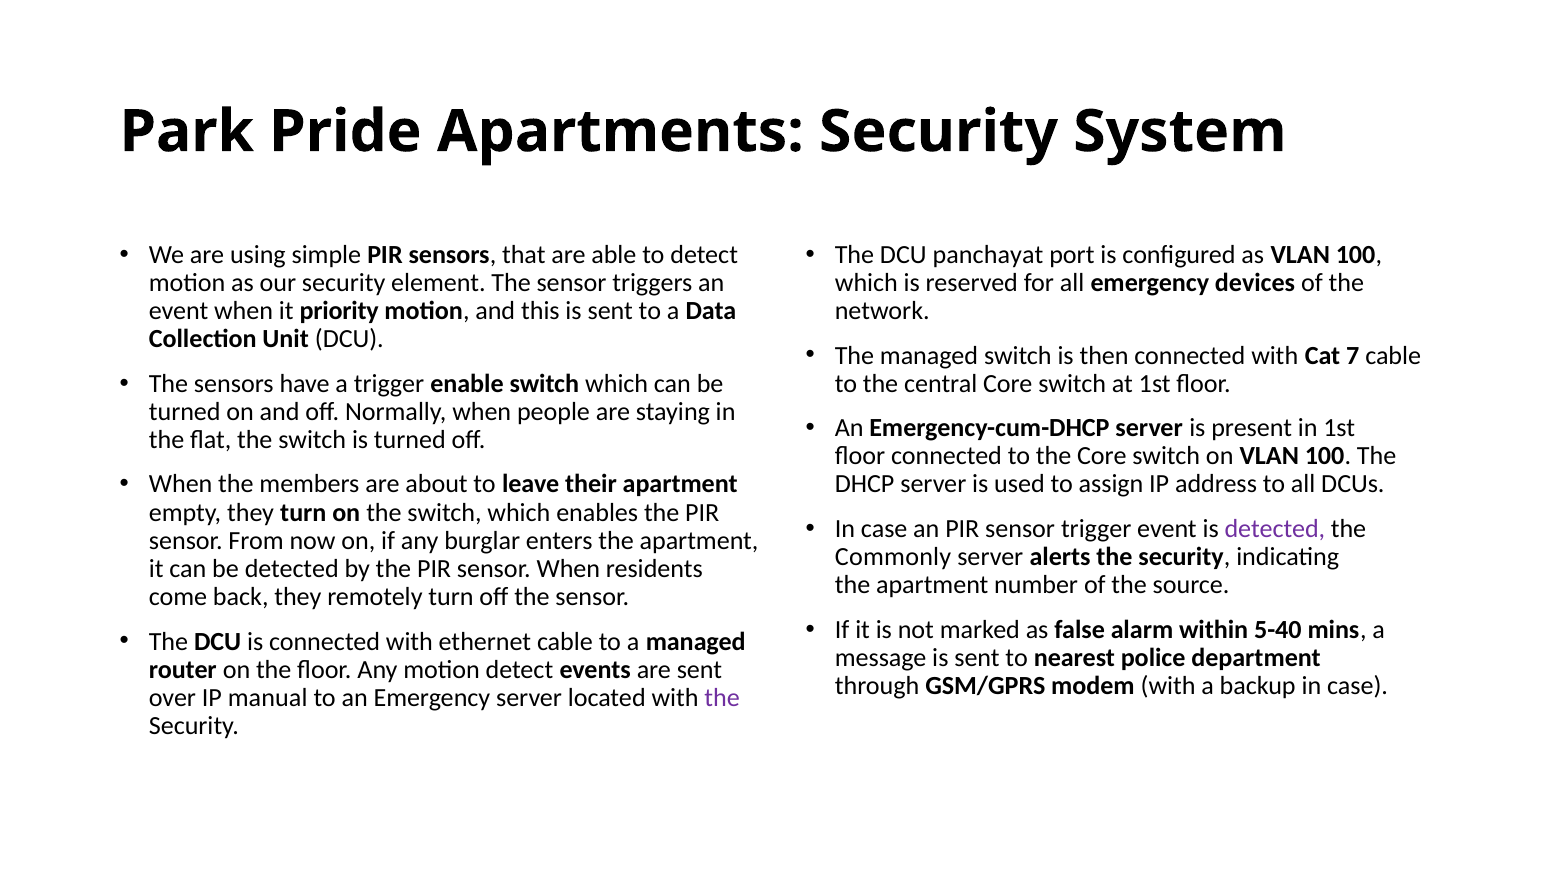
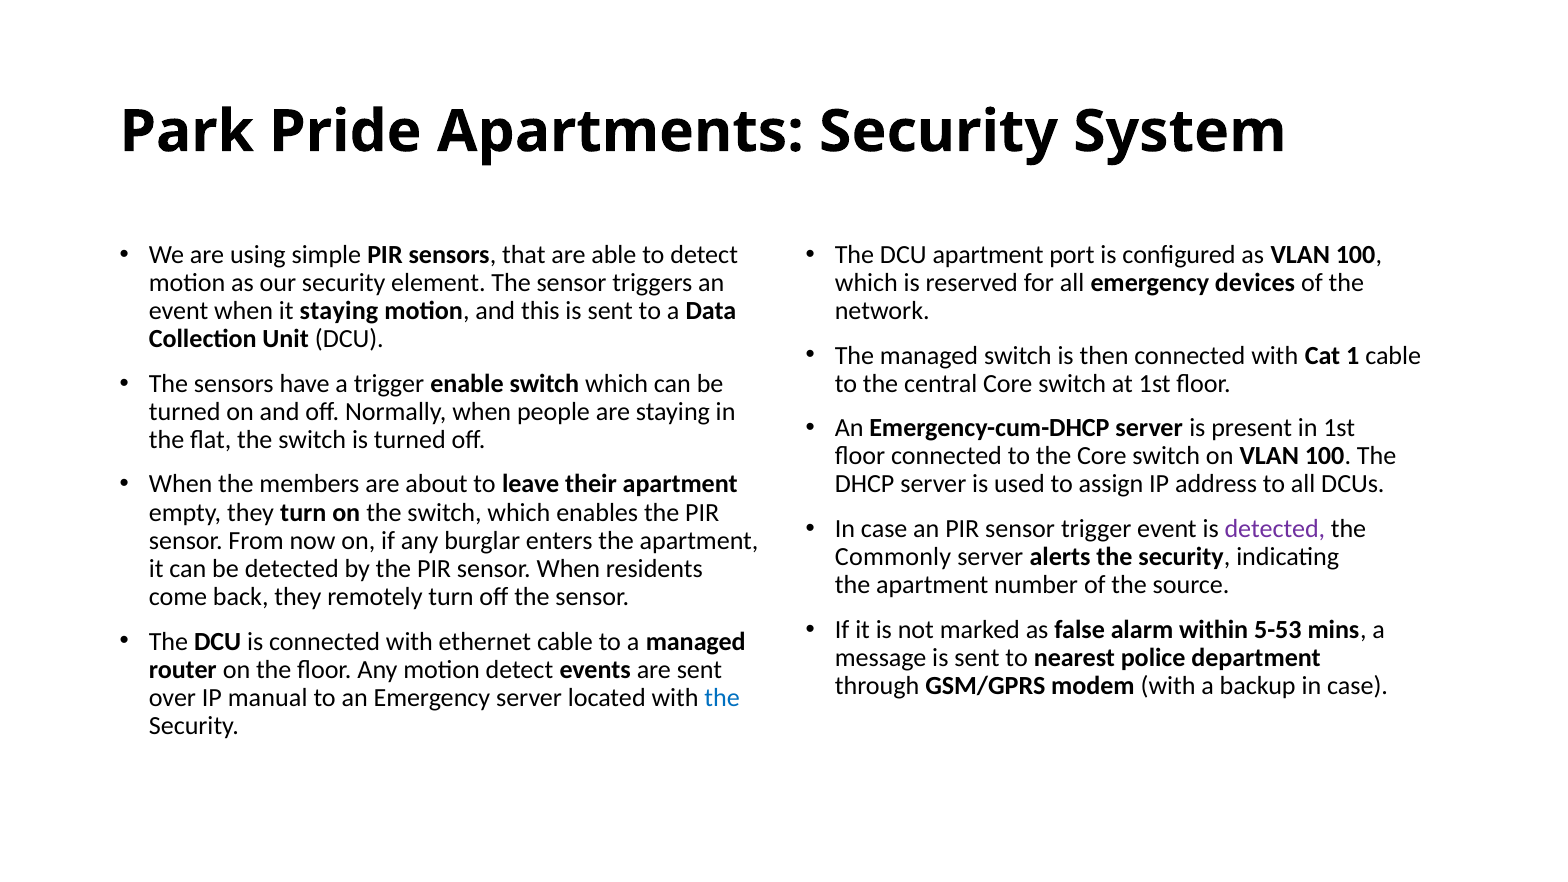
DCU panchayat: panchayat -> apartment (988, 255)
it priority: priority -> staying (339, 311)
7: 7 -> 1 (1353, 355)
5-40: 5-40 -> 5-53 (1278, 630)
the colour: purple -> blue (722, 698)
